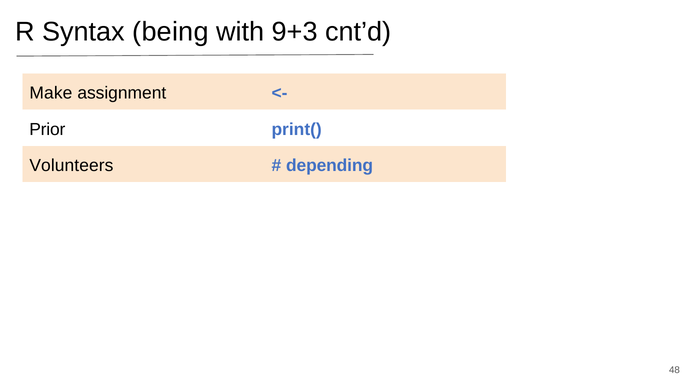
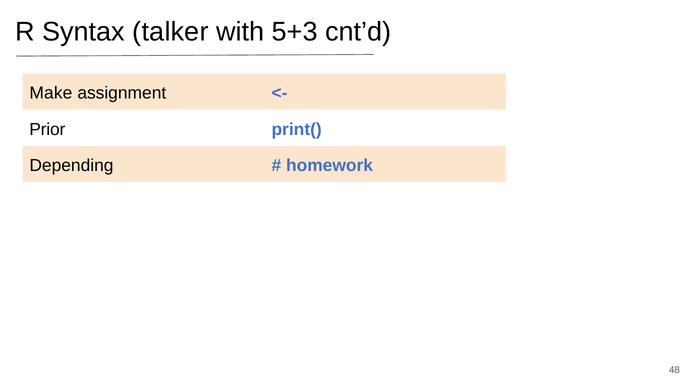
being: being -> talker (171, 32)
9+3: 9+3 -> 5+3 (295, 32)
Volunteers: Volunteers -> Depending (71, 166)
depending: depending -> homework (330, 166)
